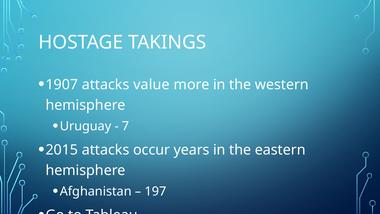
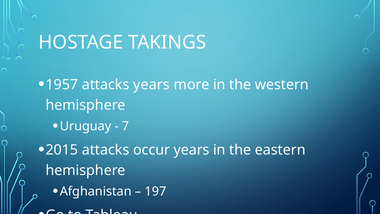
1907: 1907 -> 1957 (62, 84)
attacks value: value -> years (151, 84)
